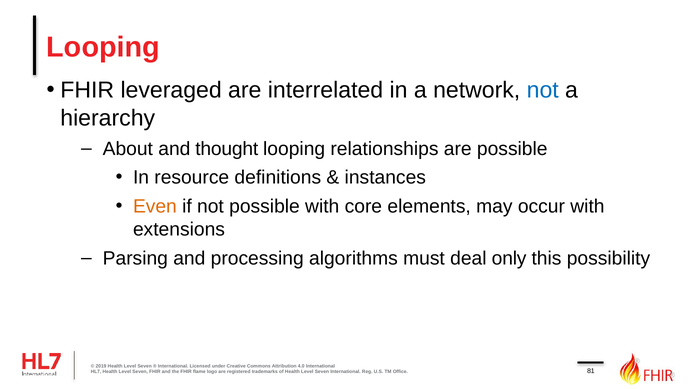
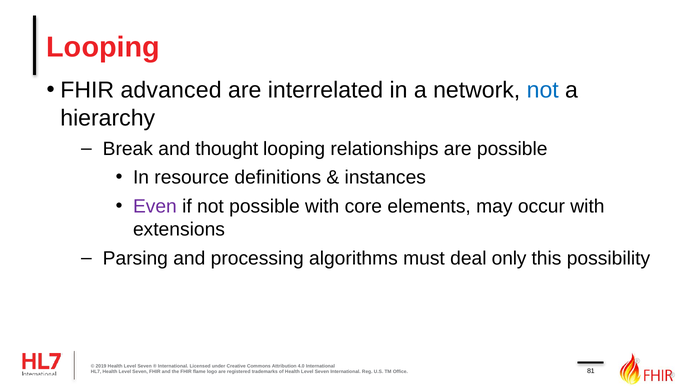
leveraged: leveraged -> advanced (171, 90)
About: About -> Break (128, 149)
Even colour: orange -> purple (155, 207)
